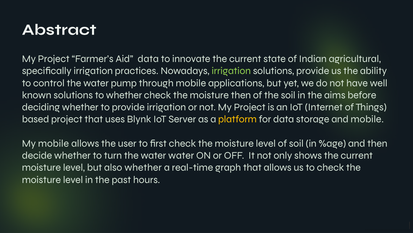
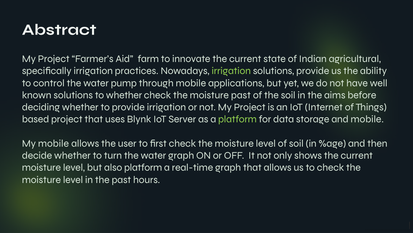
Aid data: data -> farm (148, 59)
moisture then: then -> past (241, 95)
platform colour: yellow -> light green (237, 119)
water water: water -> graph (181, 155)
also whether: whether -> platform (143, 167)
